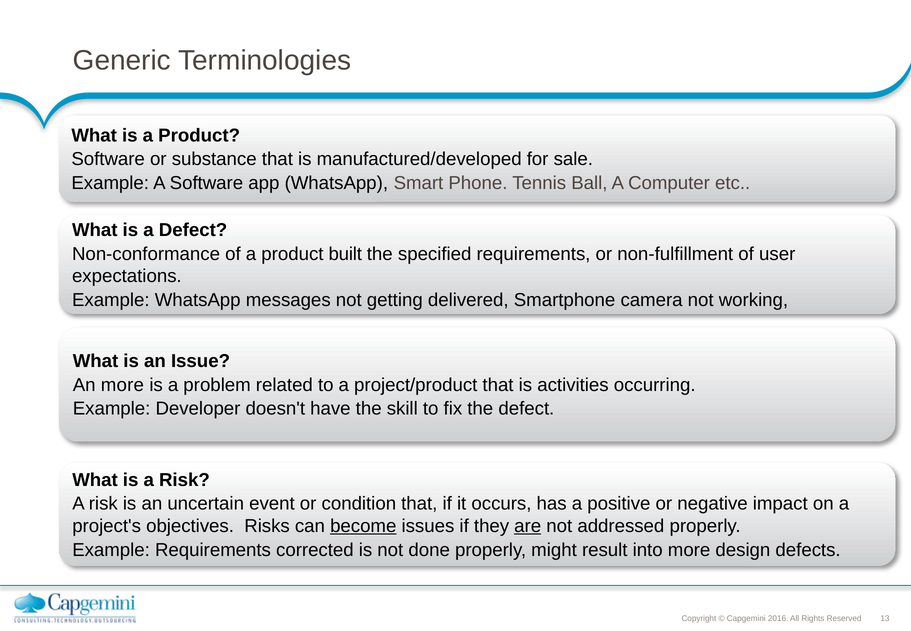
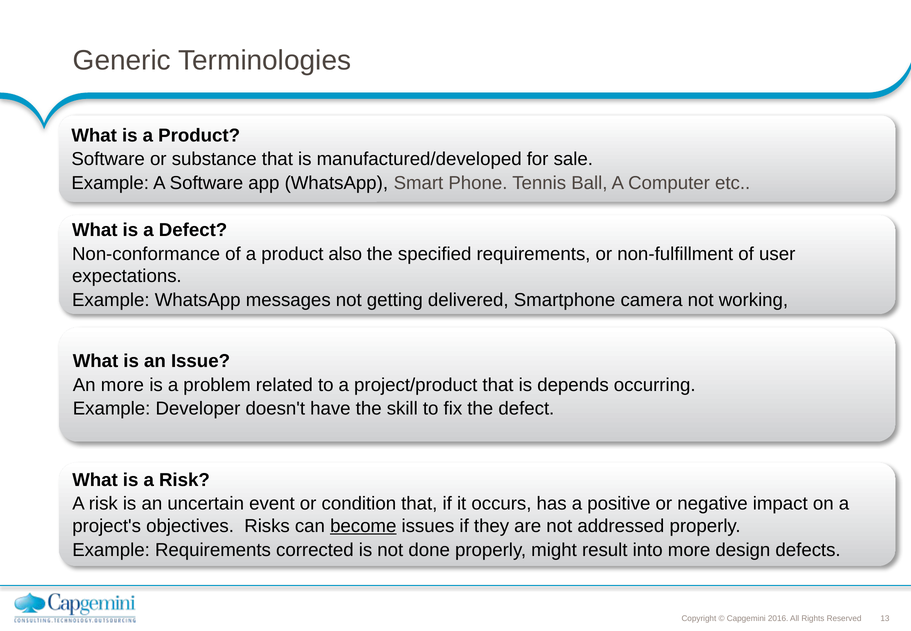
built: built -> also (345, 254)
activities: activities -> depends (573, 385)
are underline: present -> none (528, 526)
